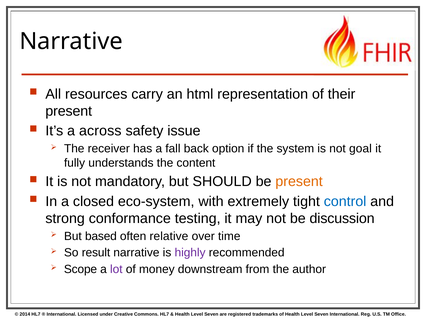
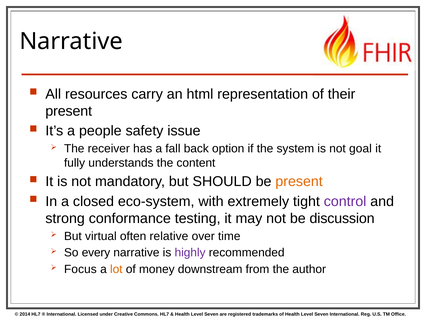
across: across -> people (100, 131)
control colour: blue -> purple (345, 202)
based: based -> virtual (101, 237)
result: result -> every (96, 253)
Scope: Scope -> Focus (80, 270)
lot colour: purple -> orange (116, 270)
